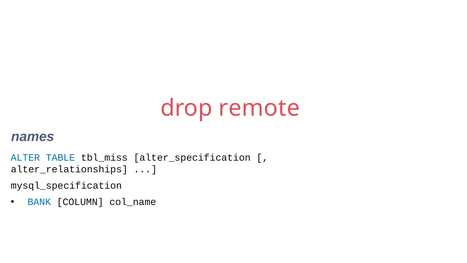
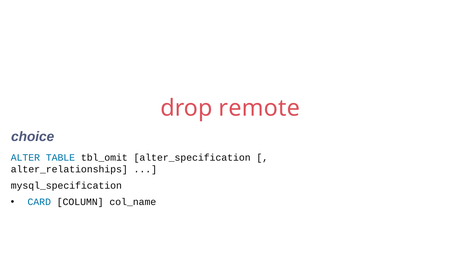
names: names -> choice (33, 136)
tbl_miss: tbl_miss -> tbl_omit (104, 157)
BANK: BANK -> CARD (39, 202)
